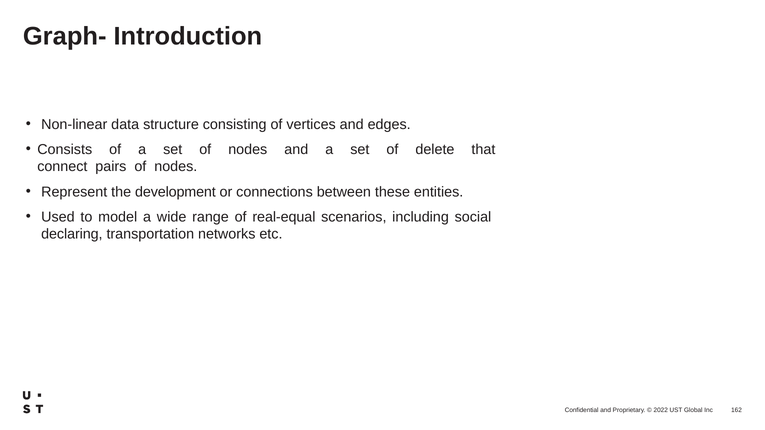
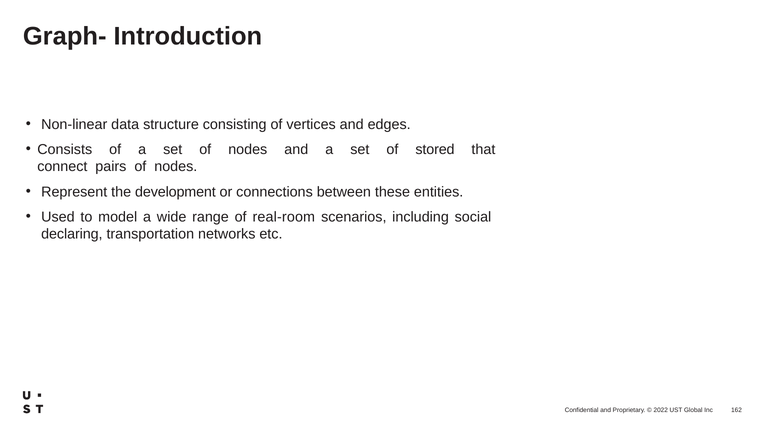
delete: delete -> stored (435, 150)
real-equal: real-equal -> real-room (284, 217)
